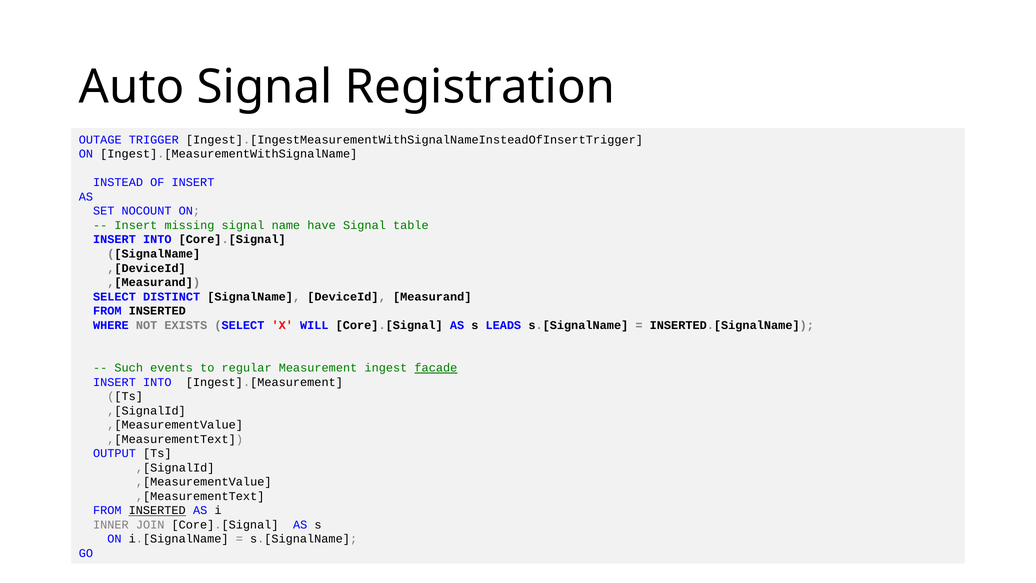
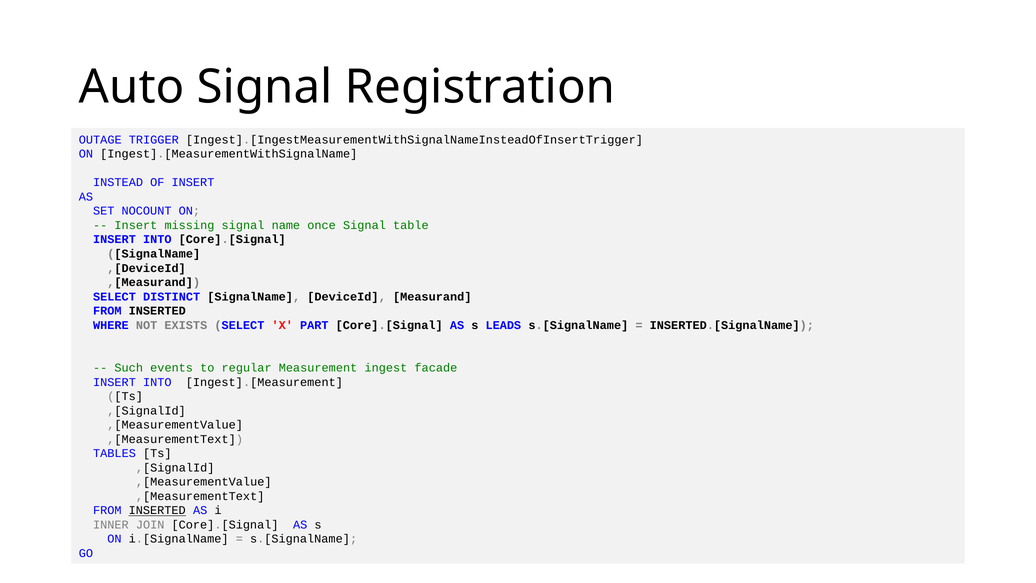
have: have -> once (322, 225)
WILL: WILL -> PART (314, 325)
facade underline: present -> none (436, 368)
OUTPUT: OUTPUT -> TABLES (114, 453)
